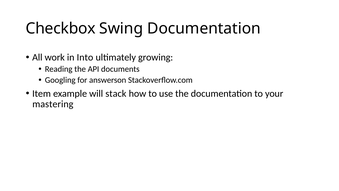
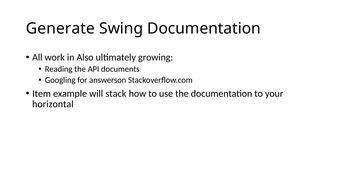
Checkbox: Checkbox -> Generate (60, 28)
Into: Into -> Also (85, 57)
mastering: mastering -> horizontal (53, 104)
